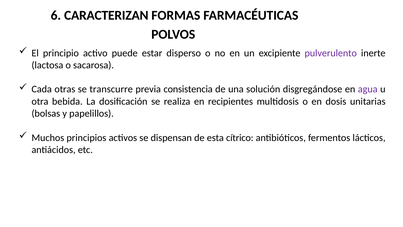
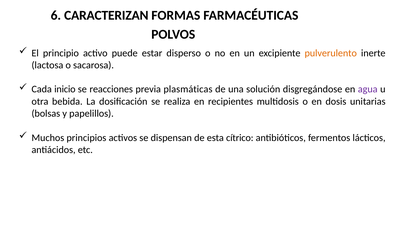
pulverulento colour: purple -> orange (331, 53)
otras: otras -> inicio (65, 89)
transcurre: transcurre -> reacciones (111, 89)
consistencia: consistencia -> plasmáticas (188, 89)
